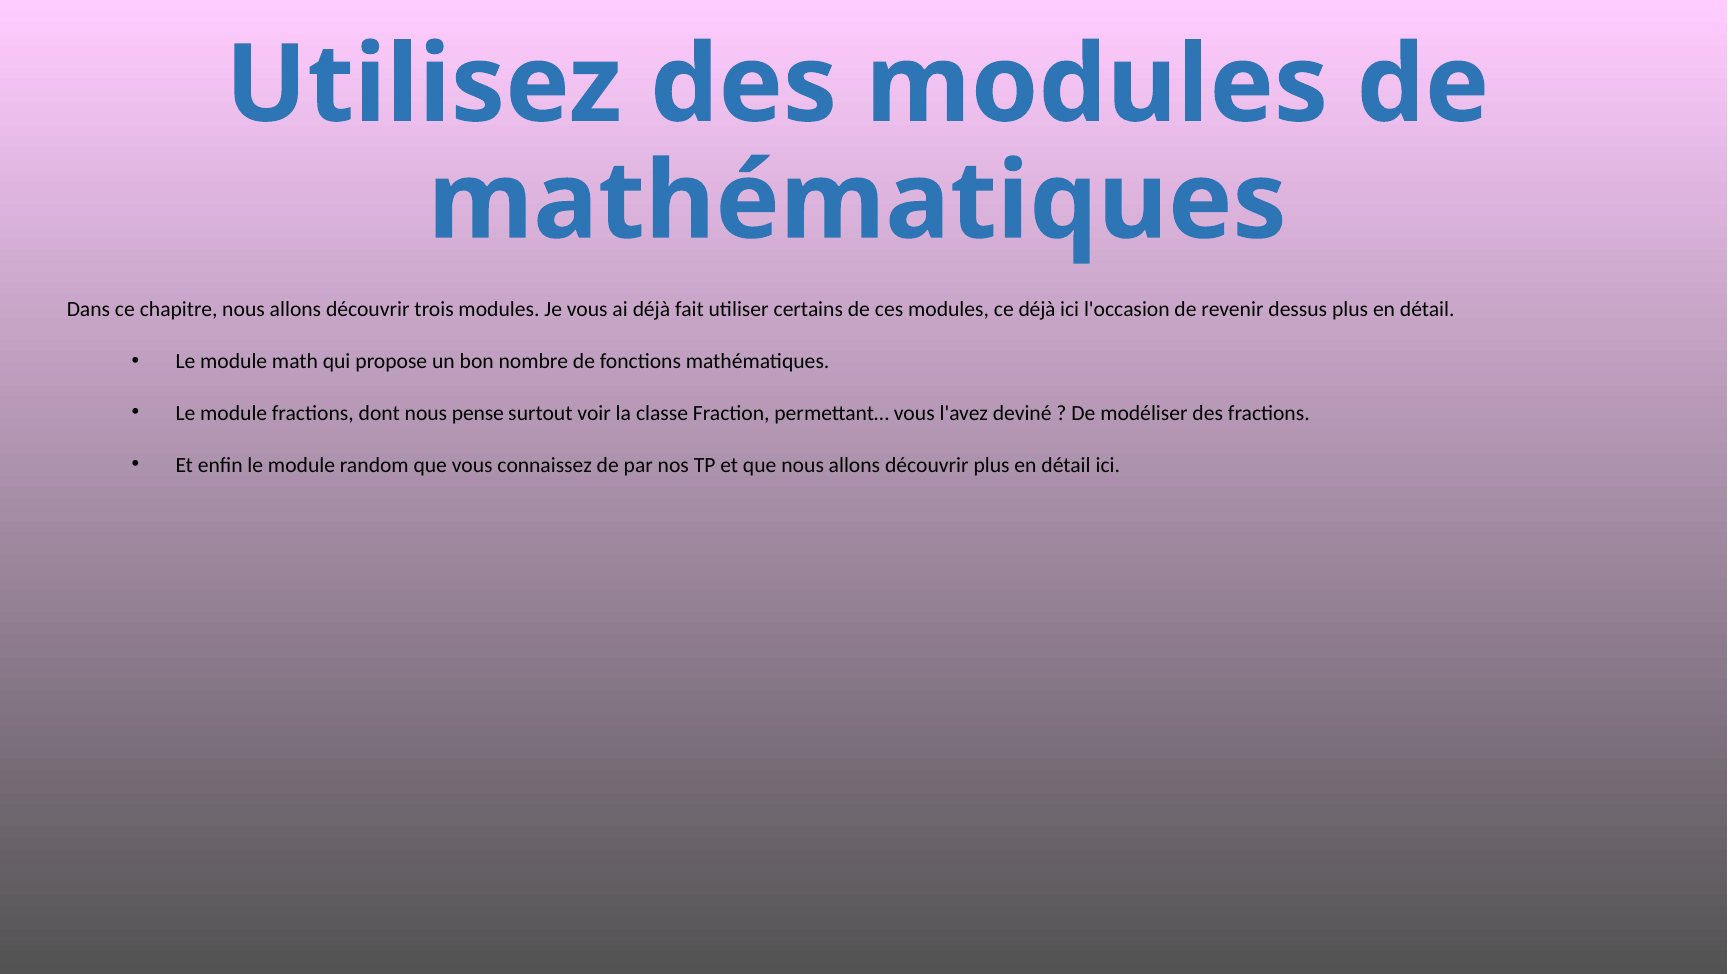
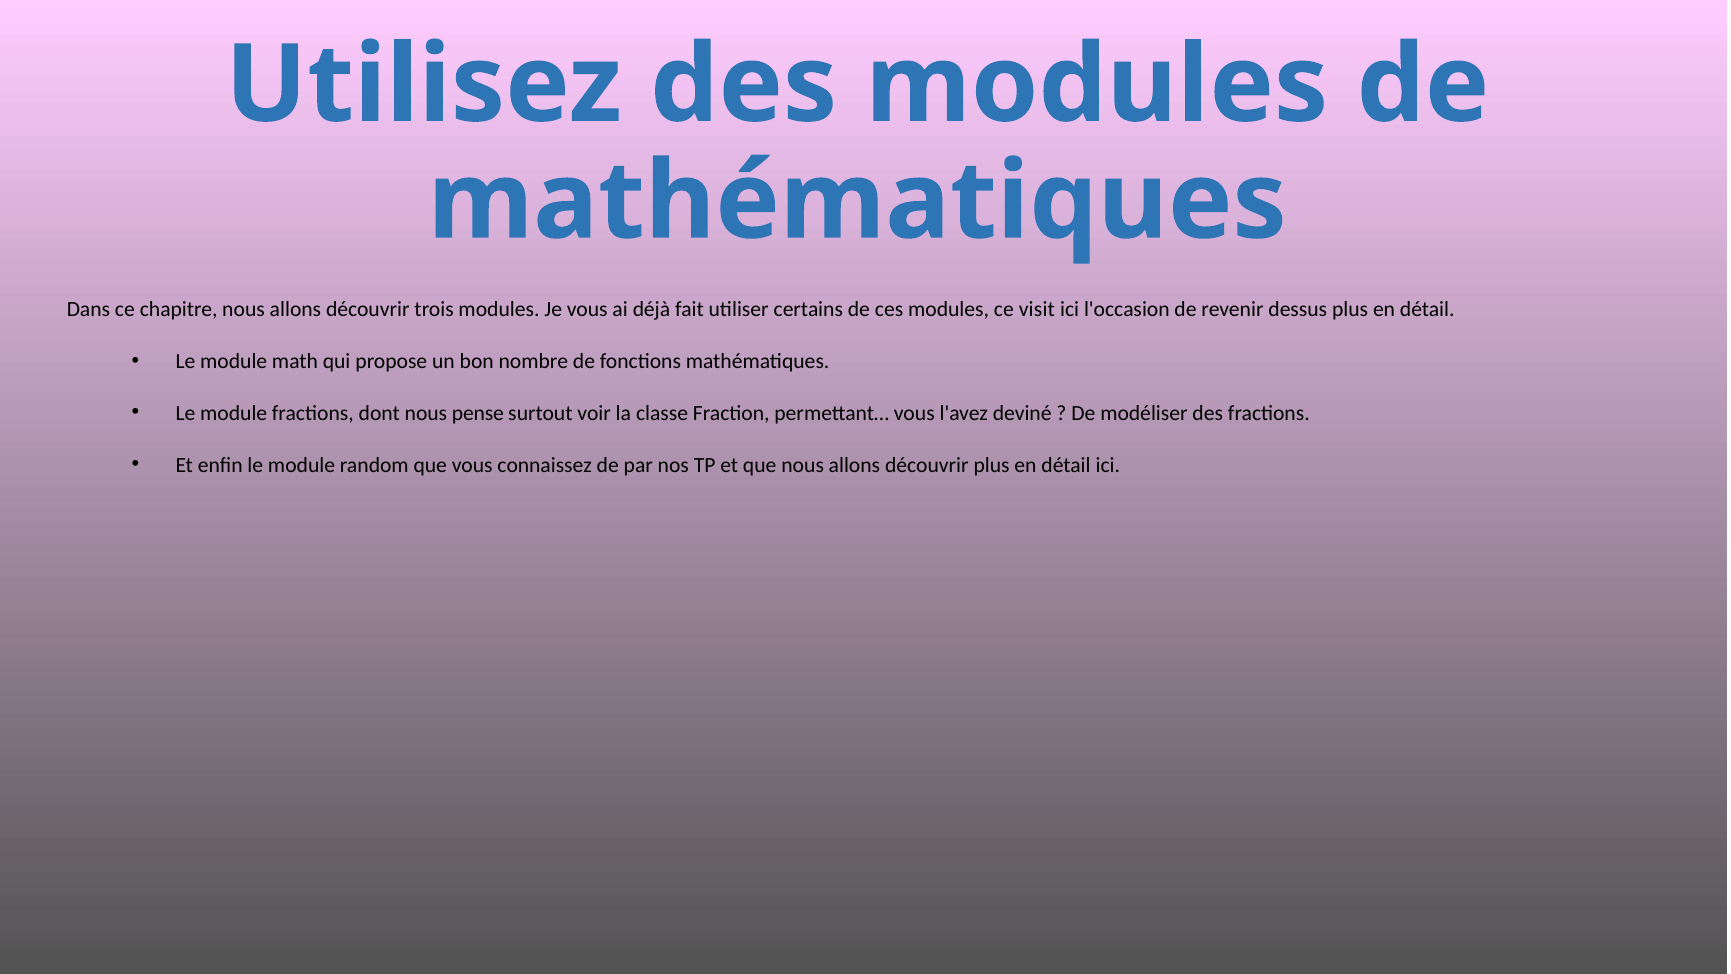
ce déjà: déjà -> visit (1037, 309)
